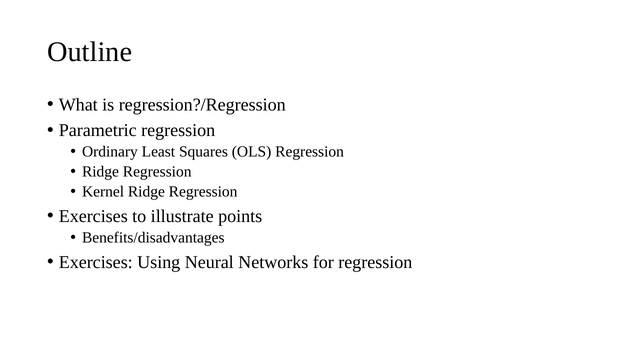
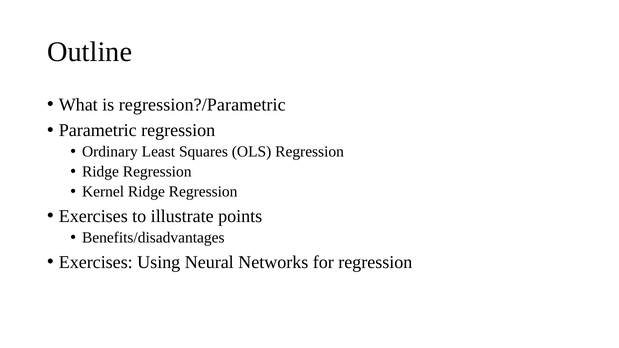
regression?/Regression: regression?/Regression -> regression?/Parametric (202, 105)
